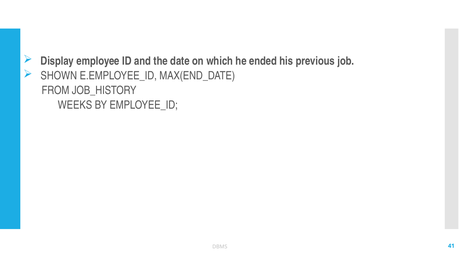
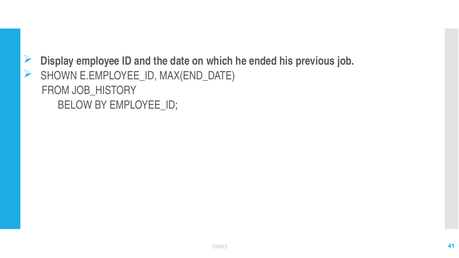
WEEKS: WEEKS -> BELOW (75, 105)
